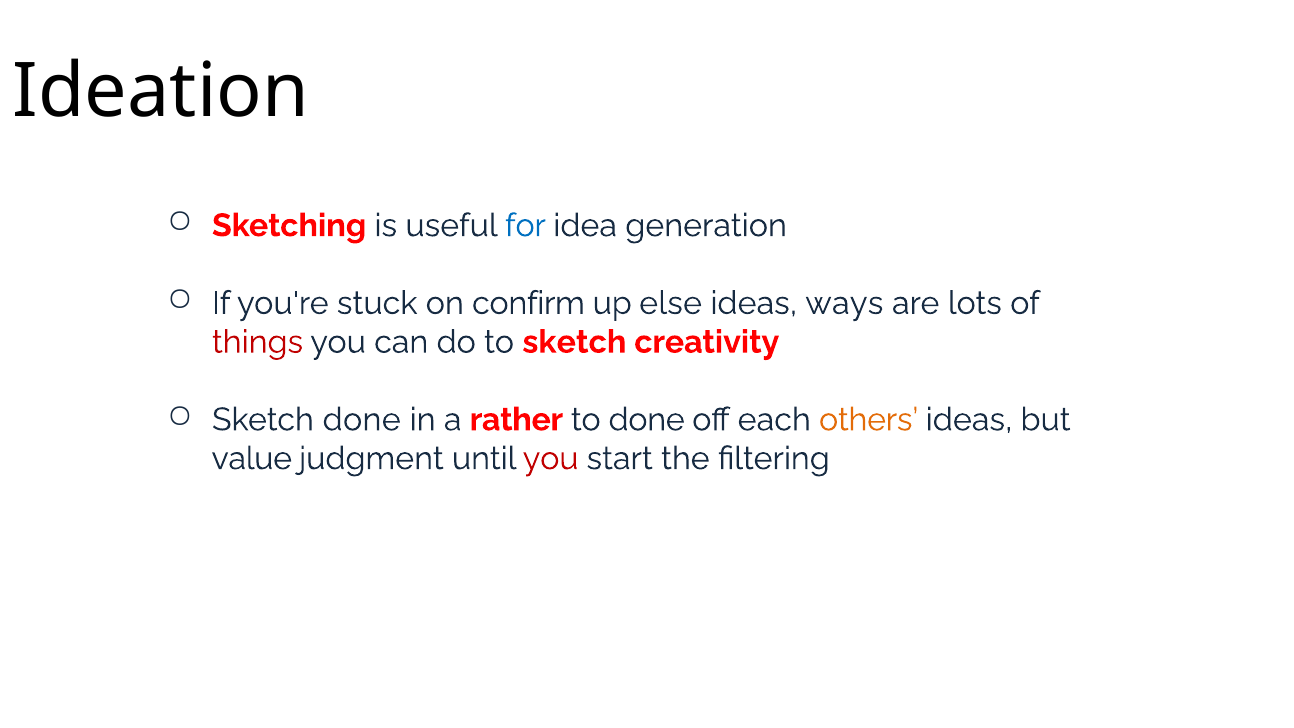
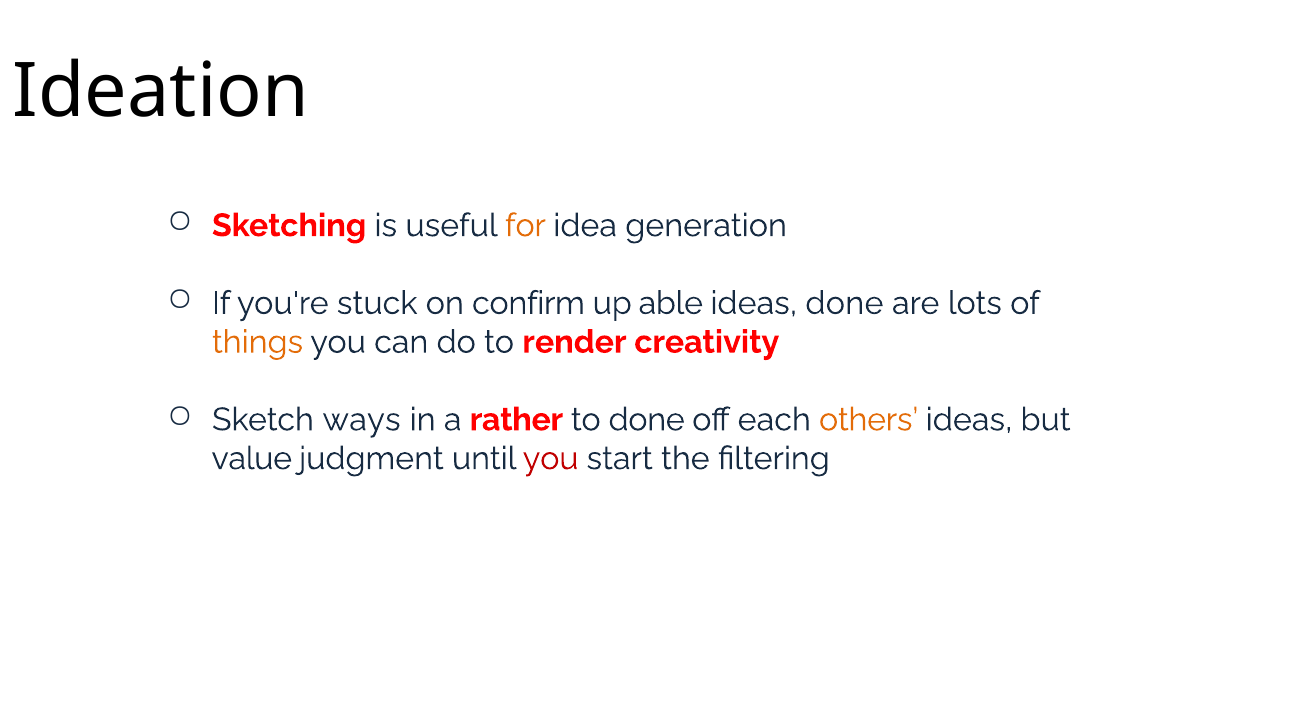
for colour: blue -> orange (525, 225)
else: else -> able (671, 303)
ideas ways: ways -> done (844, 303)
things colour: red -> orange (258, 342)
to sketch: sketch -> render (574, 342)
Sketch done: done -> ways (362, 420)
